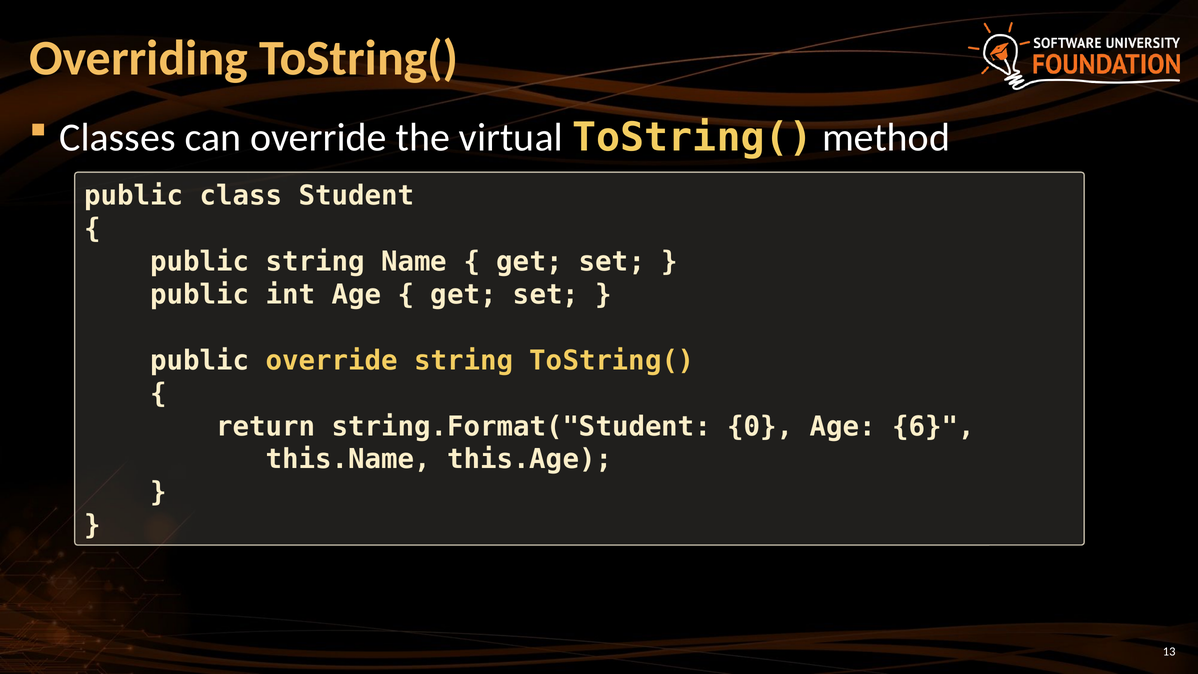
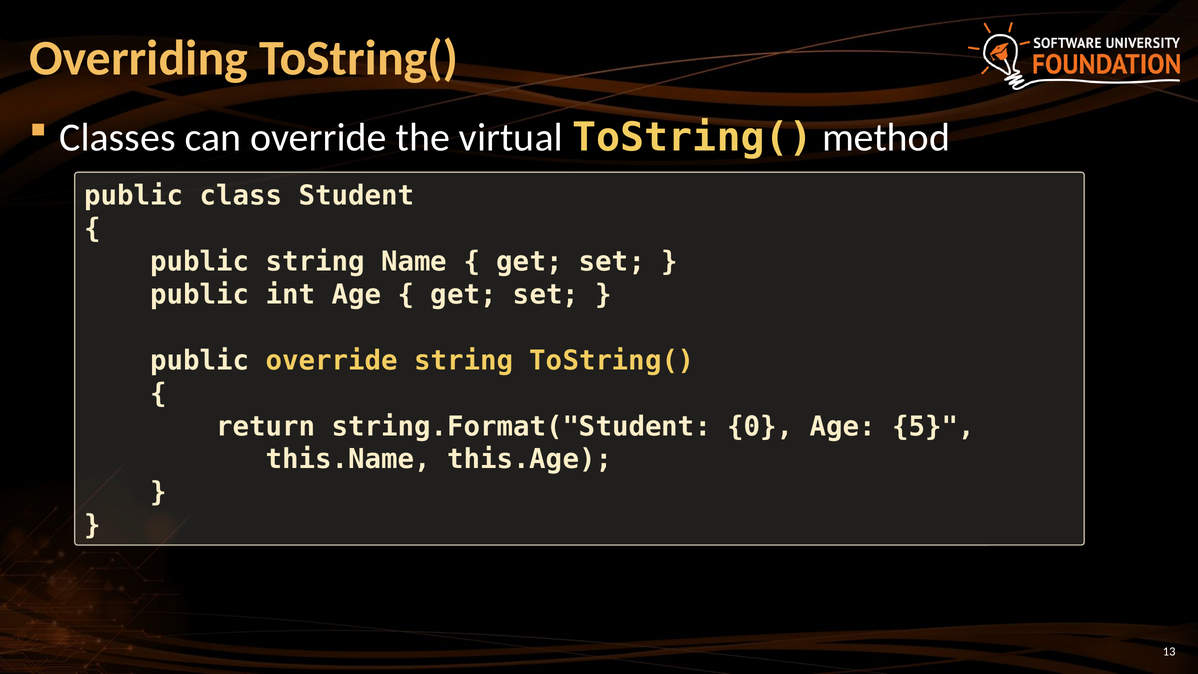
6: 6 -> 5 (934, 426)
